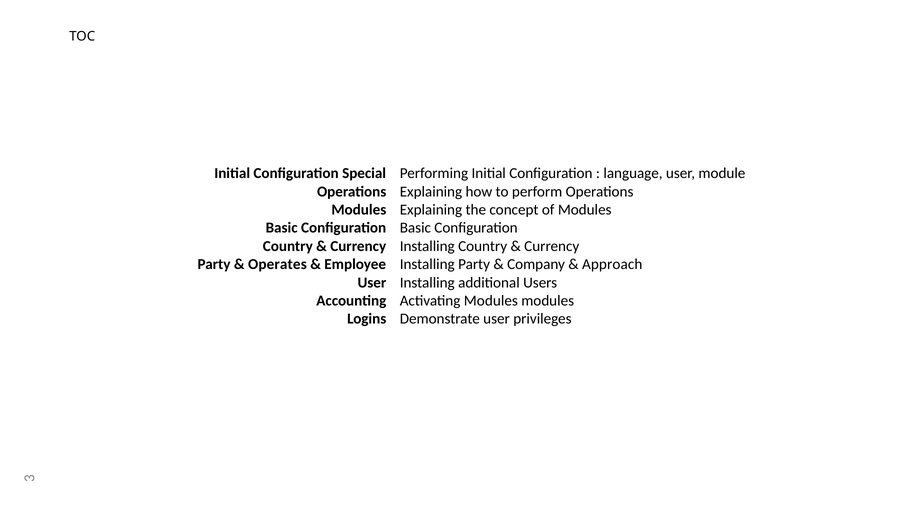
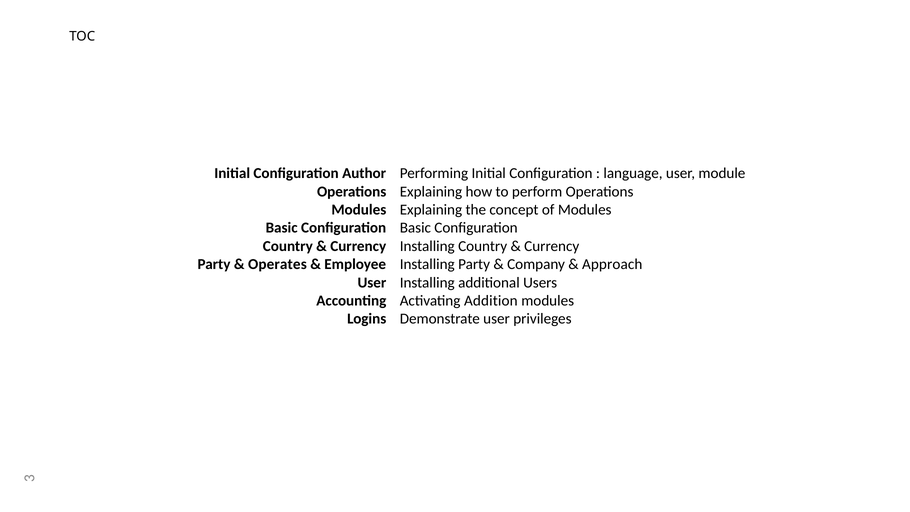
Special: Special -> Author (364, 173)
Activating Modules: Modules -> Addition (491, 301)
